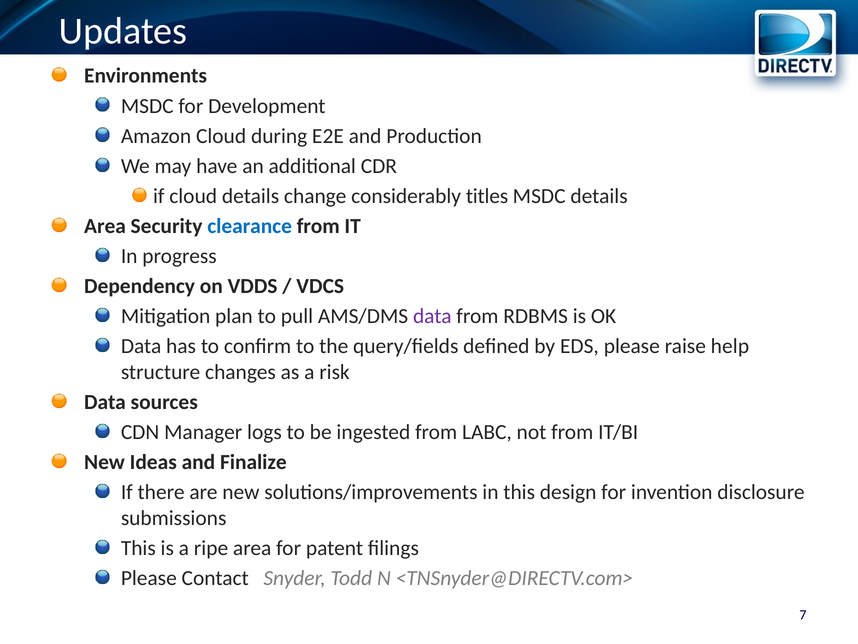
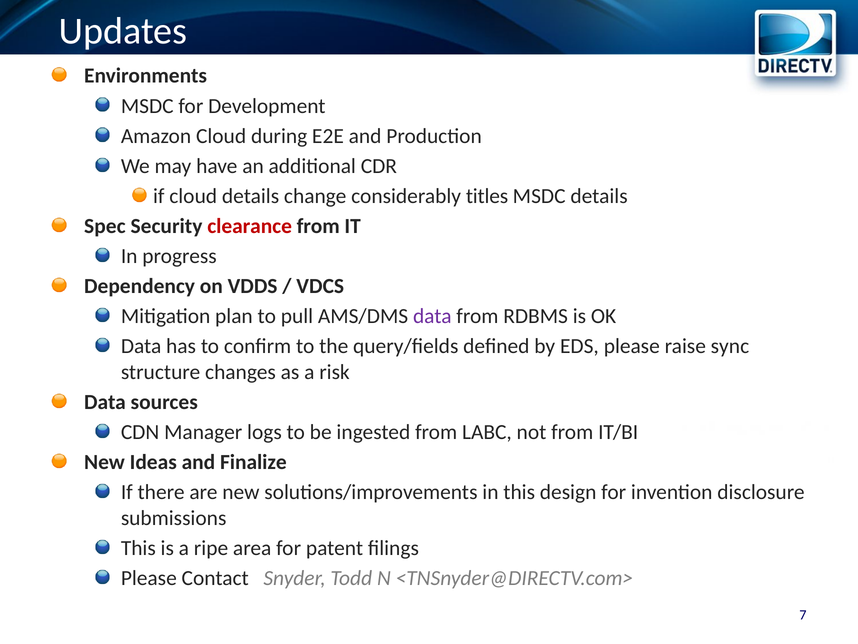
Area: Area -> Spec (105, 226)
clearance colour: blue -> red (250, 226)
help: help -> sync (730, 346)
